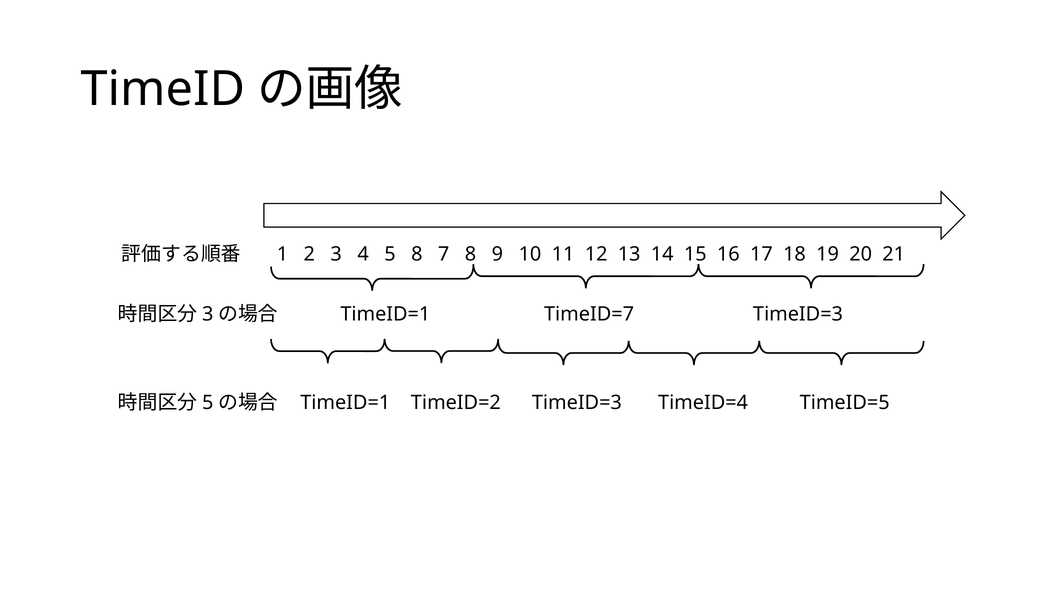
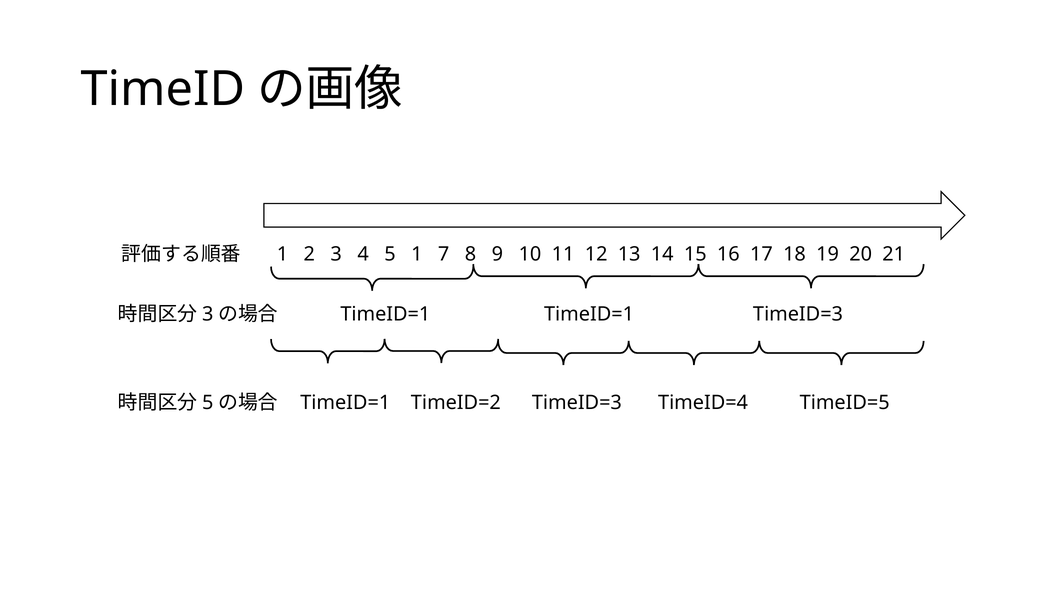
5 8: 8 -> 1 (417, 254)
TimeID=1 TimeID=7: TimeID=7 -> TimeID=1 (589, 314)
